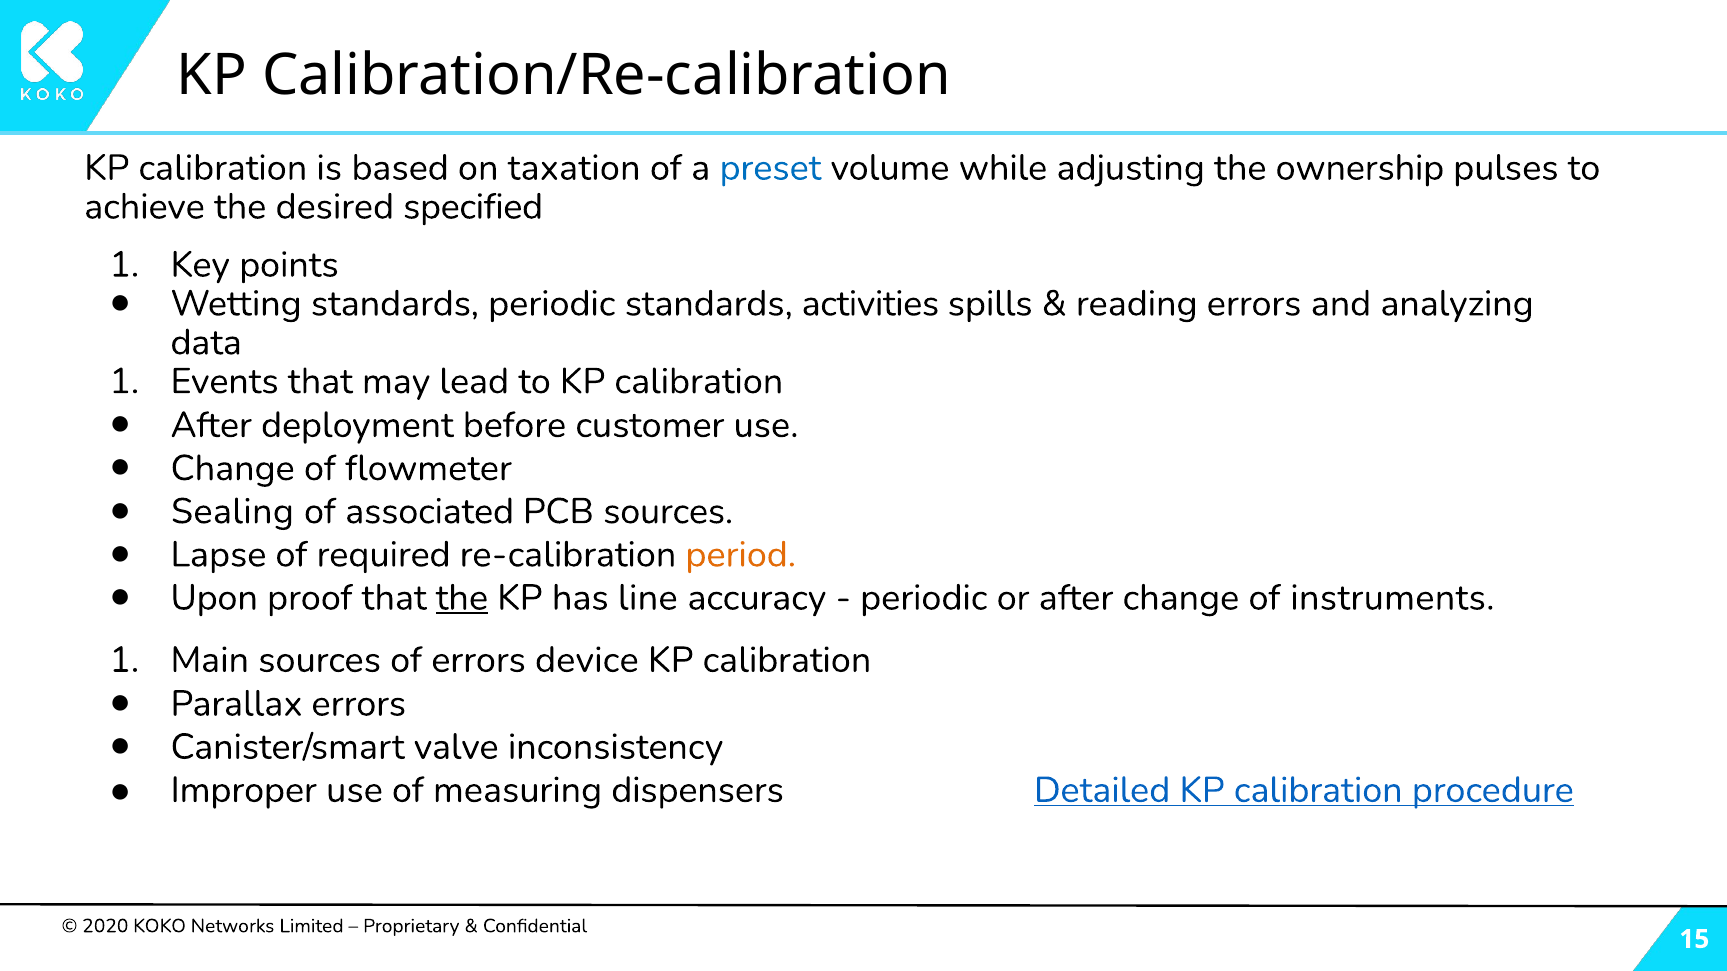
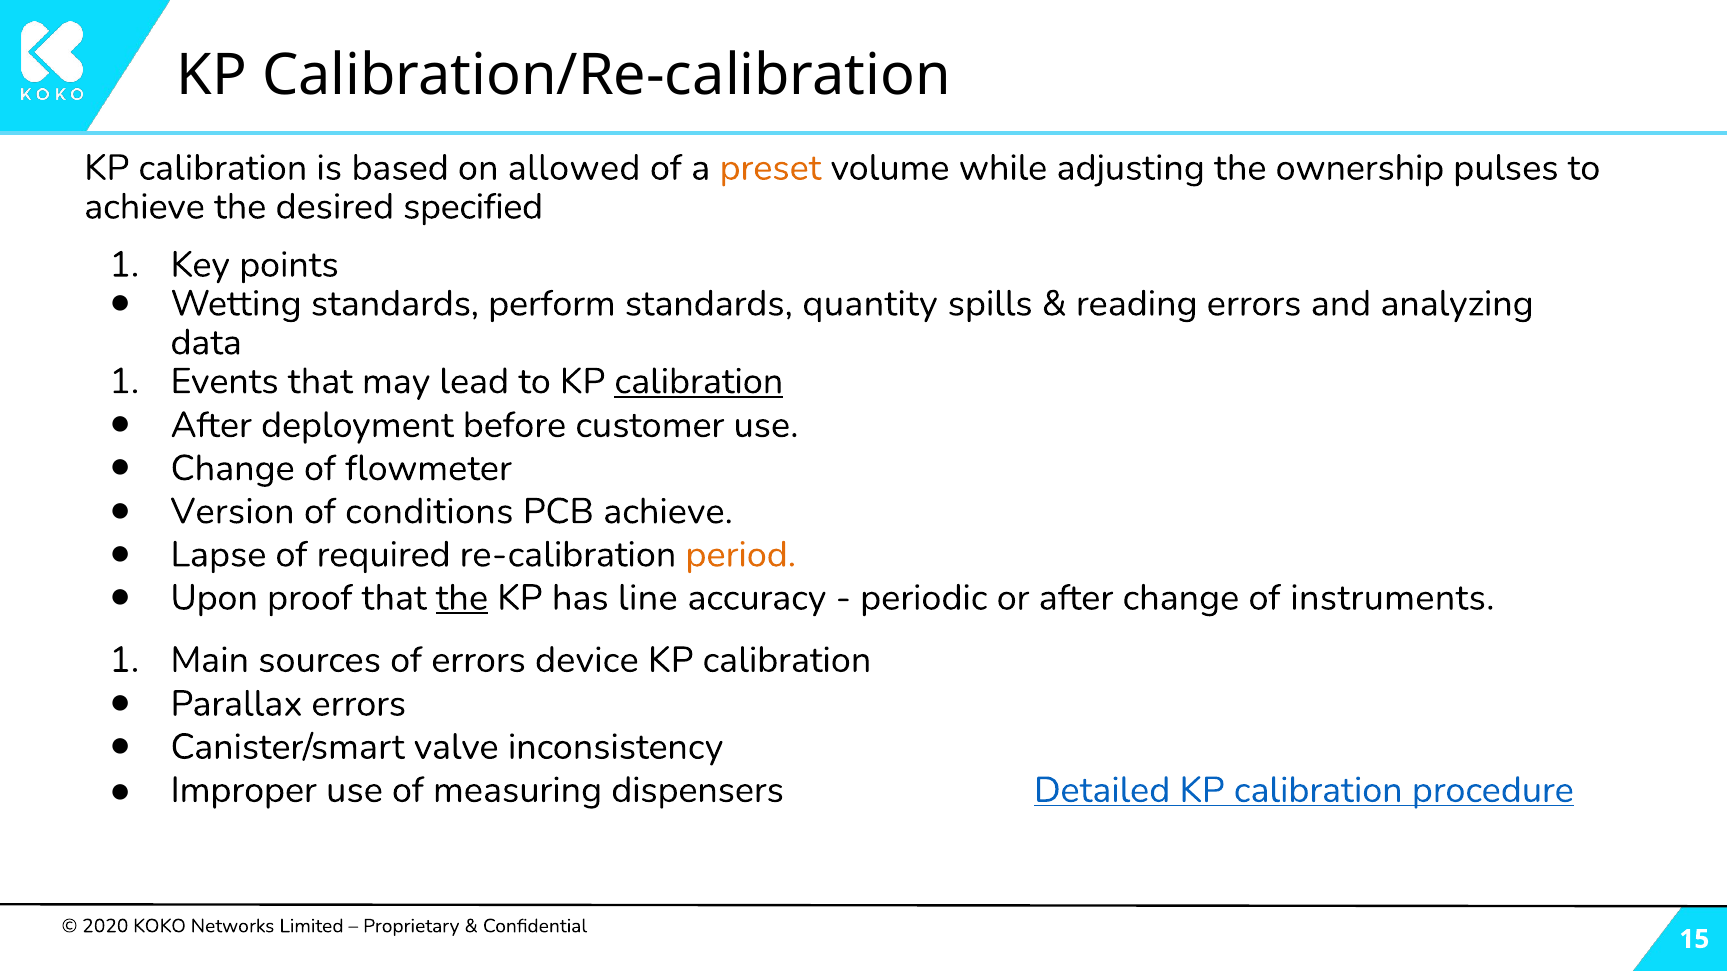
taxation: taxation -> allowed (574, 168)
preset colour: blue -> orange (770, 168)
standards periodic: periodic -> perform (552, 304)
activities: activities -> quantity (870, 304)
calibration underline: none -> present (699, 381)
Sealing: Sealing -> Version (233, 512)
associated: associated -> conditions (429, 512)
PCB sources: sources -> achieve (668, 512)
